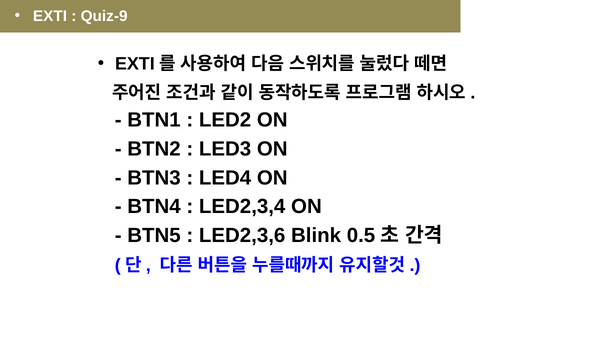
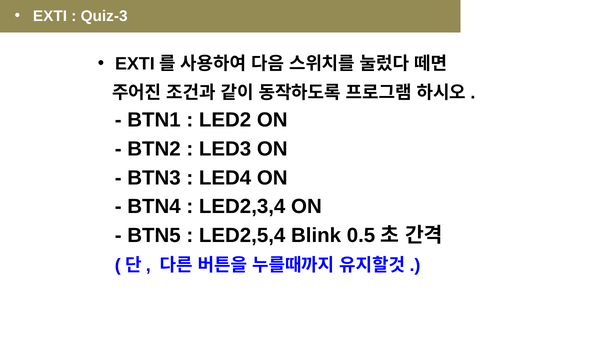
Quiz-9: Quiz-9 -> Quiz-3 (104, 16)
LED2,3,6: LED2,3,6 -> LED2,5,4 (242, 235)
